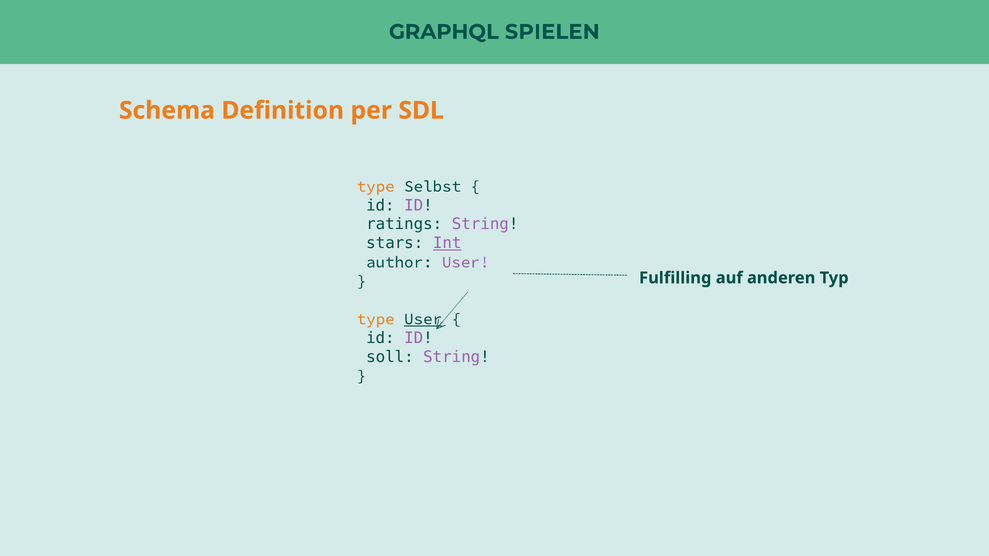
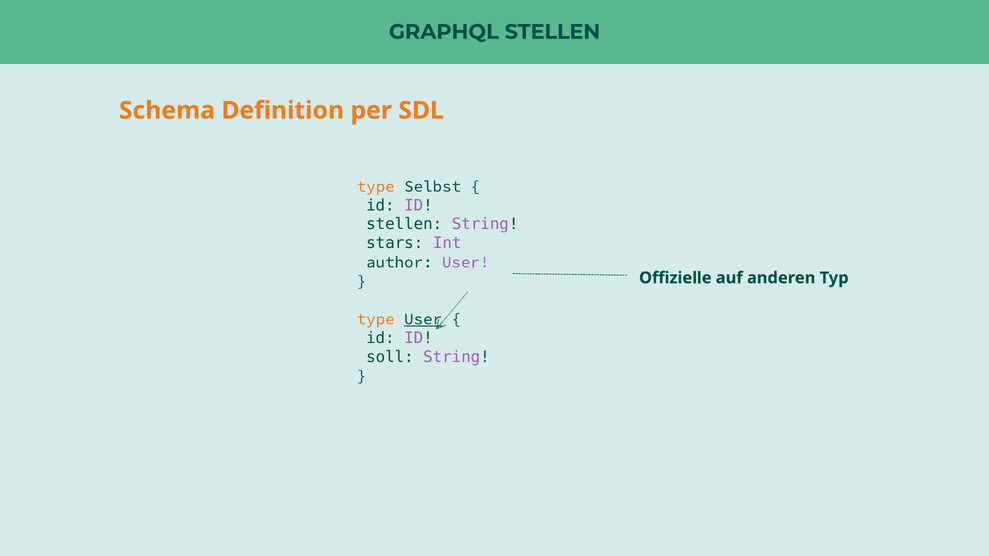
GRAPHQL SPIELEN: SPIELEN -> STELLEN (552, 32)
ratings: ratings -> stellen (404, 224)
Int underline: present -> none (447, 243)
Fulfilling: Fulfilling -> Offizielle (675, 278)
